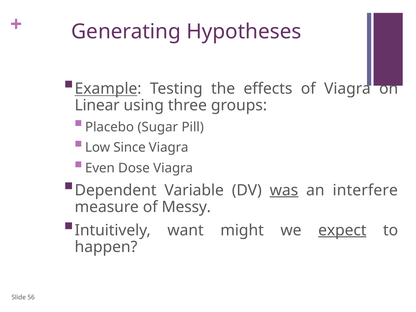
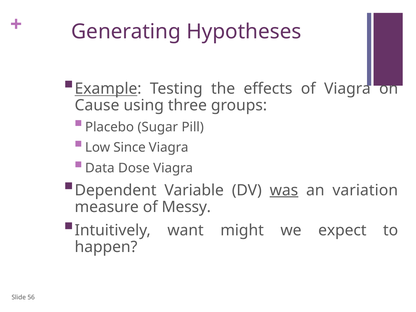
Linear: Linear -> Cause (97, 105)
Even: Even -> Data (100, 168)
interfere: interfere -> variation (365, 190)
expect underline: present -> none (342, 230)
